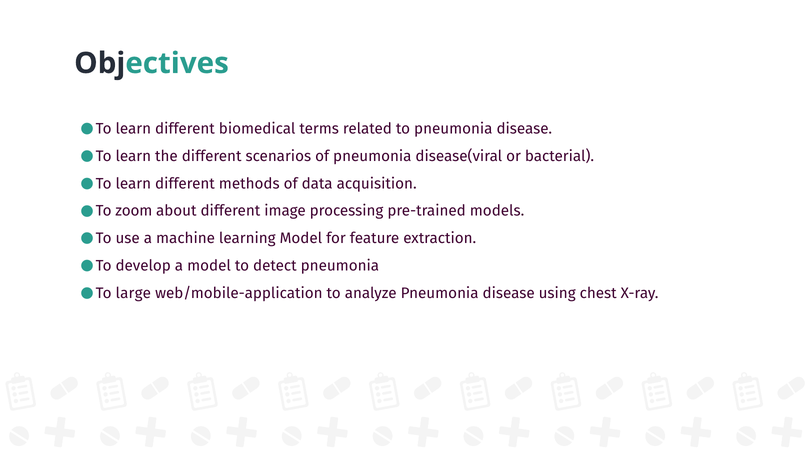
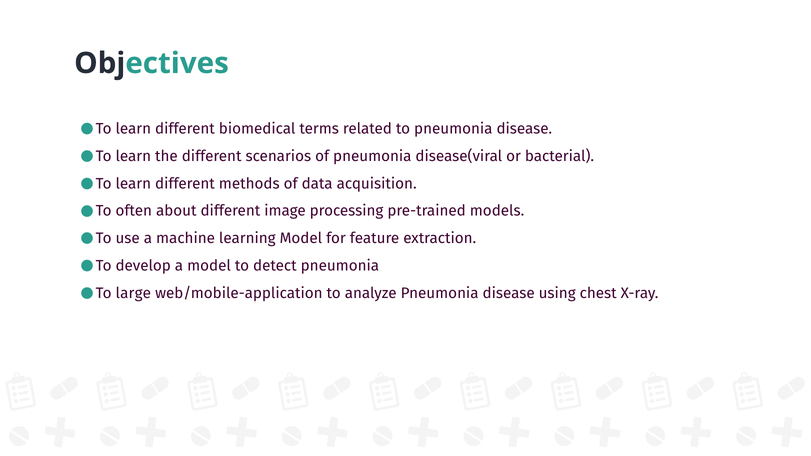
zoom: zoom -> often (134, 211)
